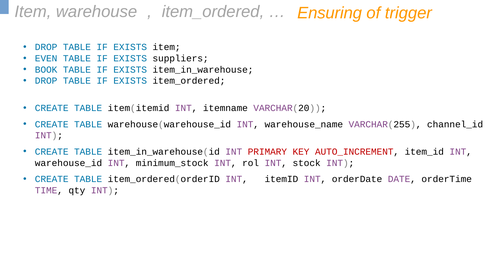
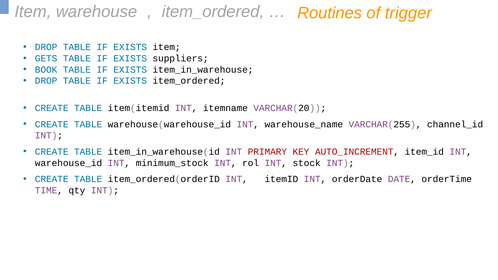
Ensuring: Ensuring -> Routines (330, 13)
EVEN: EVEN -> GETS (46, 58)
